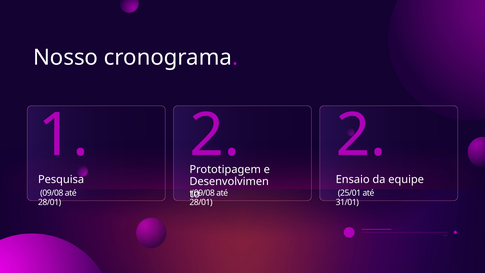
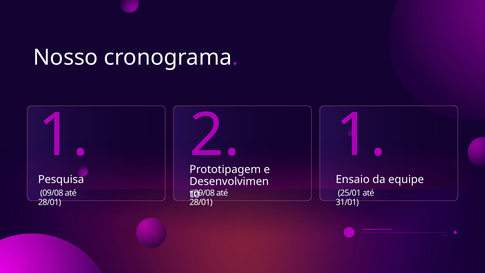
2: 2 -> 1 (361, 135)
